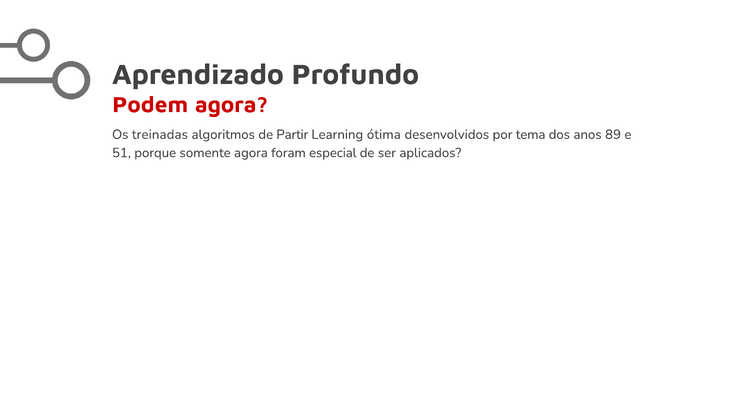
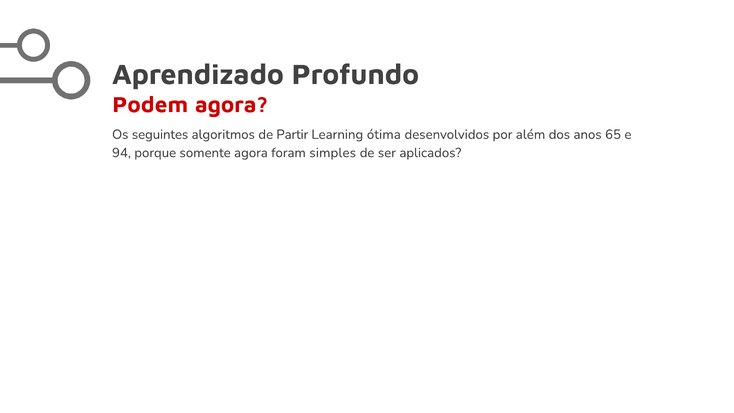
treinadas: treinadas -> seguintes (160, 134)
tema: tema -> além (530, 134)
89: 89 -> 65 (613, 134)
51: 51 -> 94 (121, 153)
especial: especial -> simples (333, 153)
